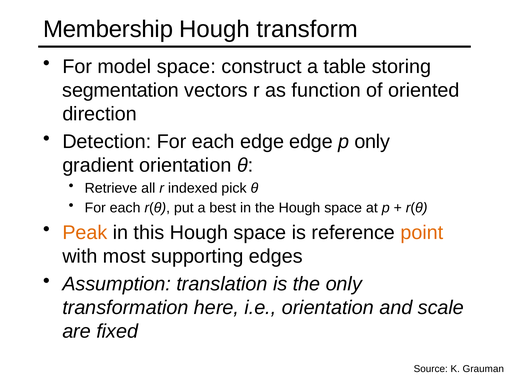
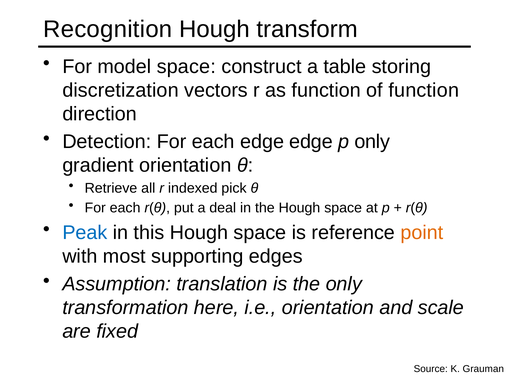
Membership: Membership -> Recognition (108, 29)
segmentation: segmentation -> discretization (121, 90)
of oriented: oriented -> function (424, 90)
best: best -> deal (223, 208)
Peak colour: orange -> blue (85, 233)
